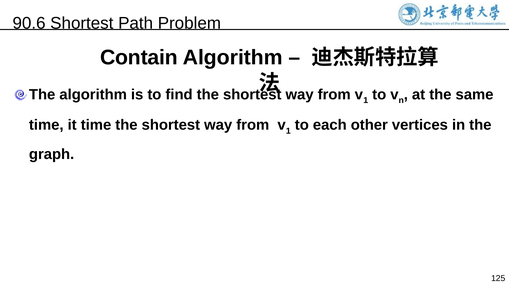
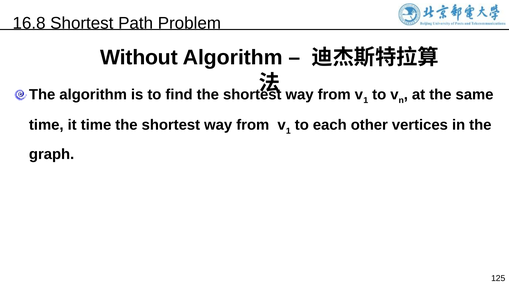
90.6: 90.6 -> 16.8 (29, 23)
Contain: Contain -> Without (139, 58)
